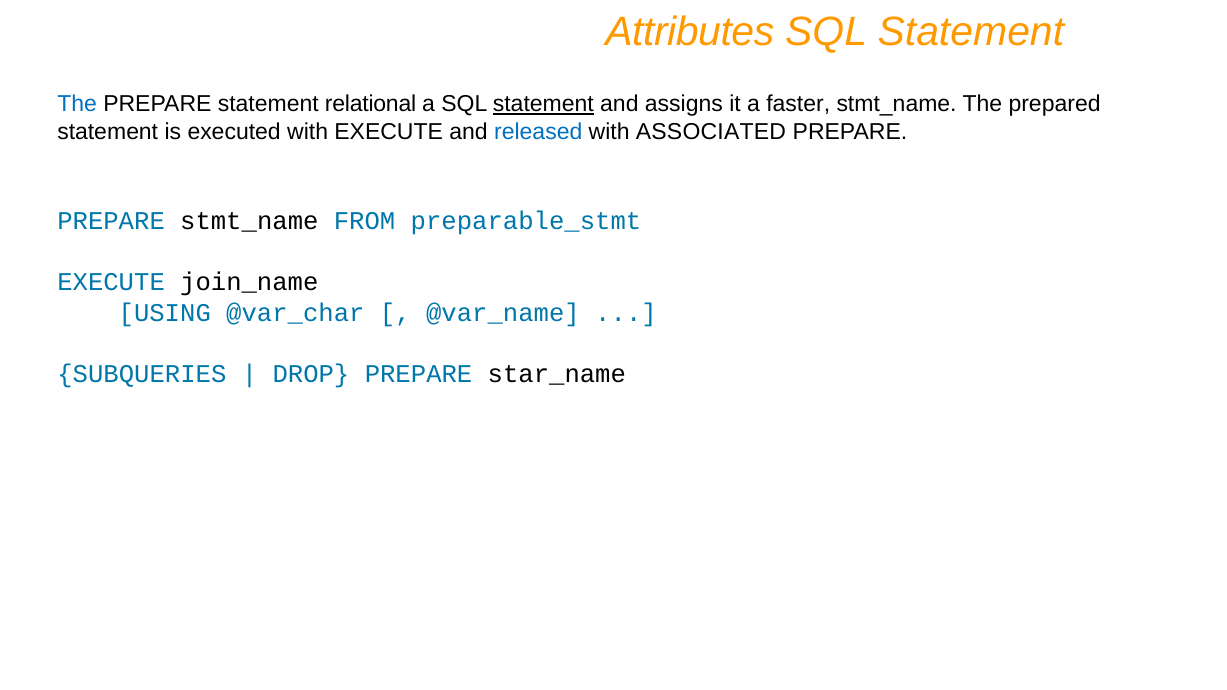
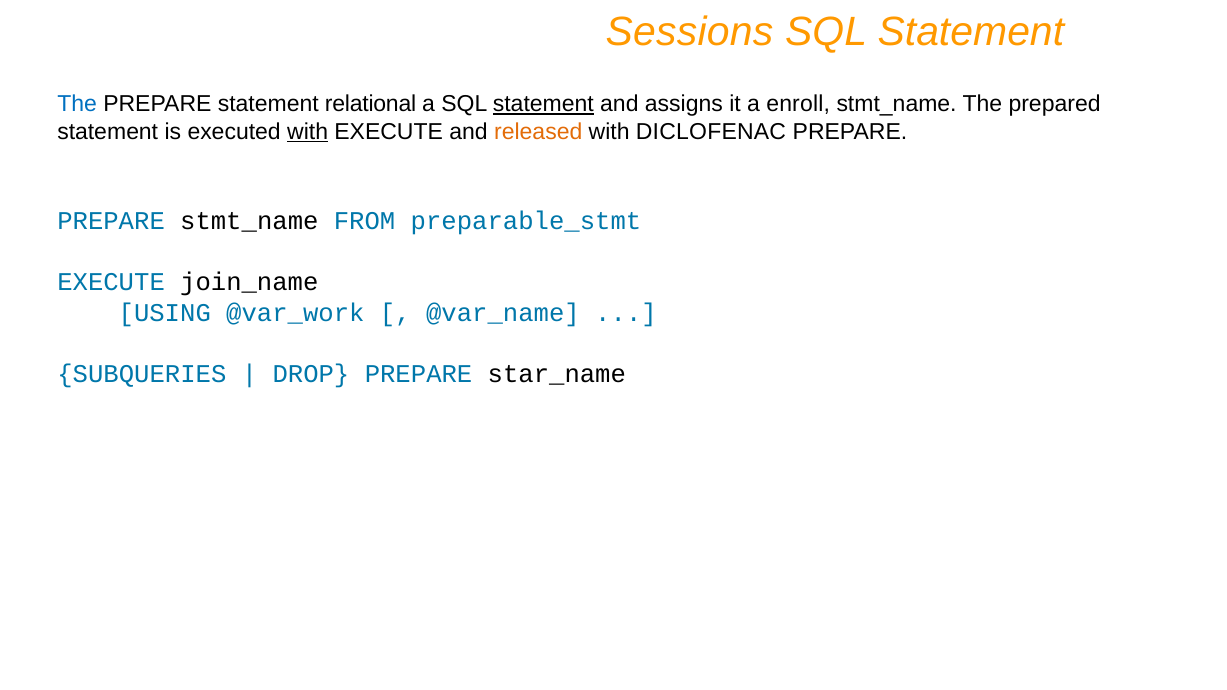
Attributes: Attributes -> Sessions (689, 32)
faster: faster -> enroll (798, 104)
with underline: none -> present (308, 132)
released colour: blue -> orange (538, 132)
ASSOCIATED: ASSOCIATED -> DICLOFENAC (711, 132)
@var_char: @var_char -> @var_work (295, 313)
